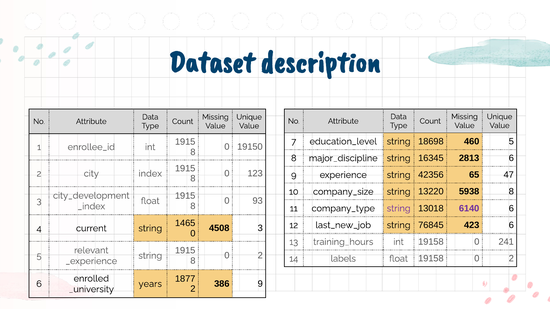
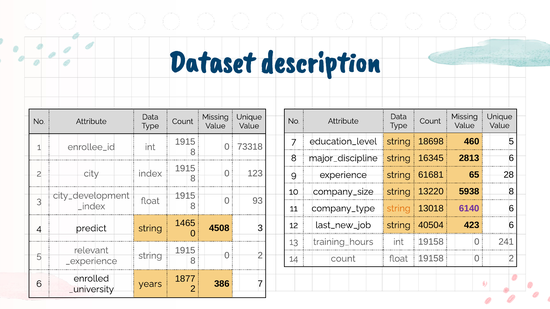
19150: 19150 -> 73318 (250, 147)
42356: 42356 -> 61681 (431, 175)
47: 47 -> 28 (509, 175)
string colour: purple -> orange (399, 209)
76845: 76845 -> 40504 (431, 225)
current: current -> predict (91, 229)
14 labels: labels -> count (343, 259)
386 9: 9 -> 7 (260, 284)
